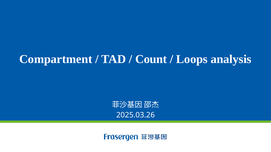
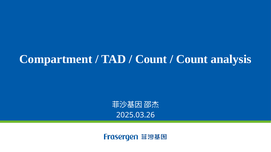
Loops: Loops -> Count (192, 59)
